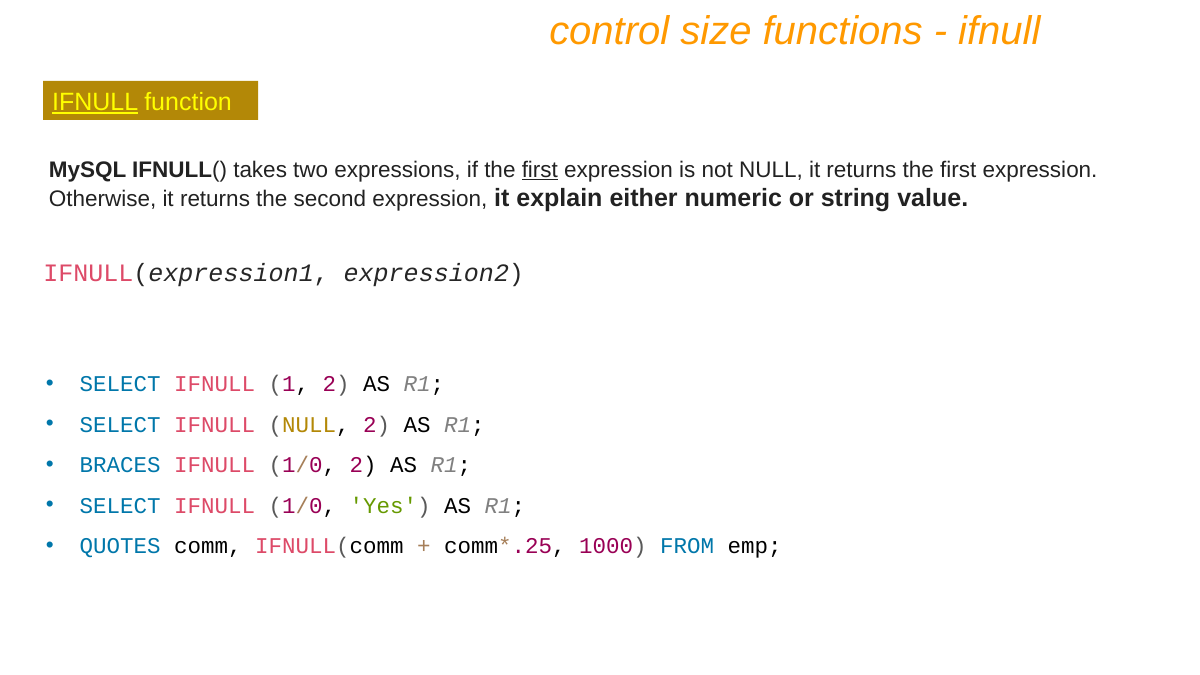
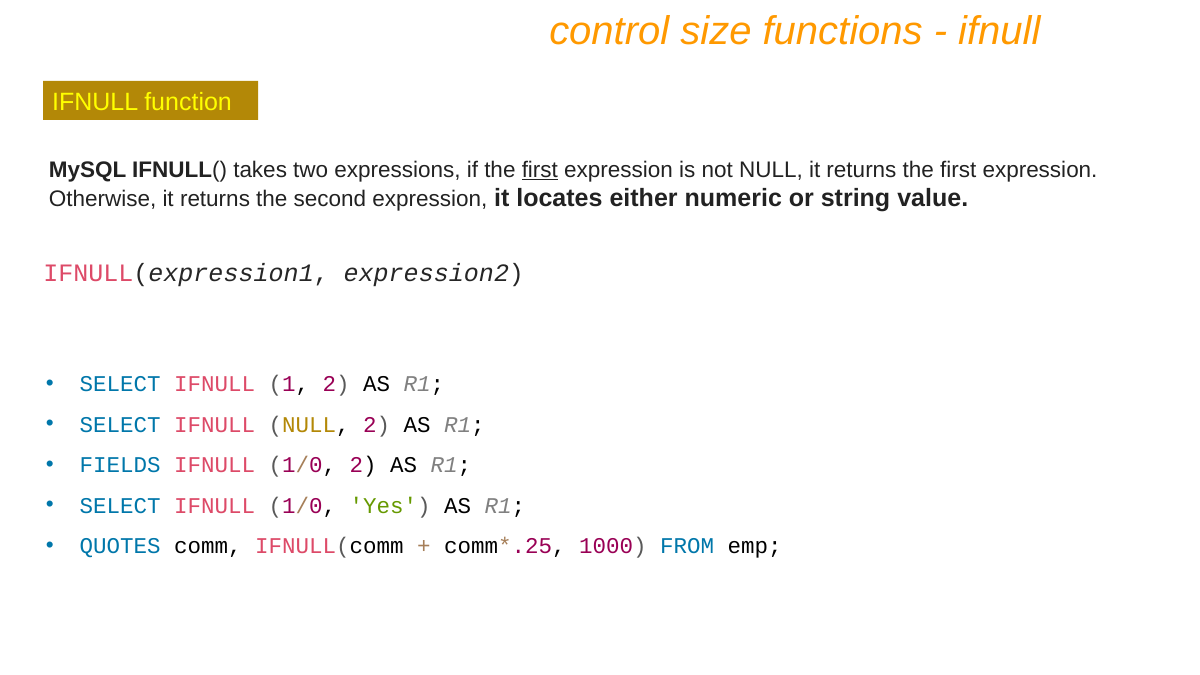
IFNULL underline: present -> none (95, 102)
explain: explain -> locates (559, 199)
BRACES: BRACES -> FIELDS (120, 465)
